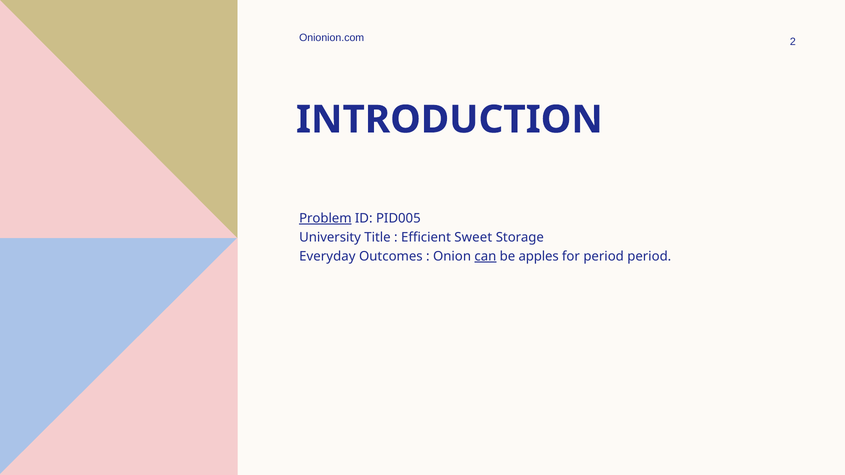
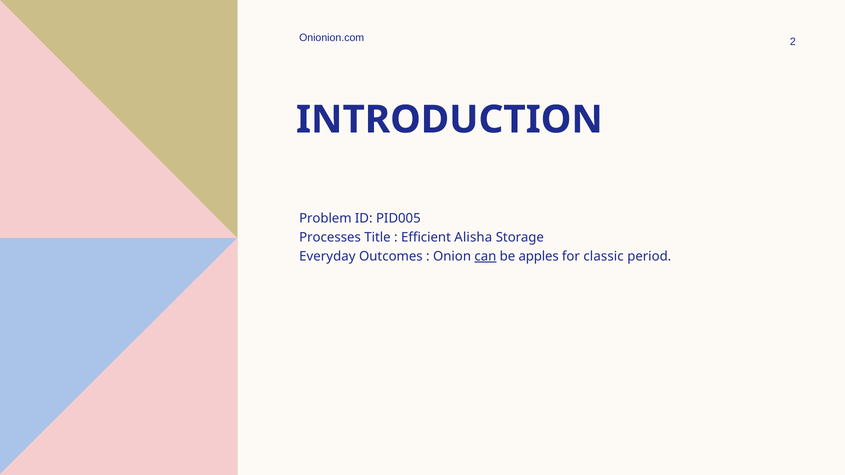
Problem underline: present -> none (325, 219)
University: University -> Processes (330, 238)
Sweet: Sweet -> Alisha (473, 238)
for period: period -> classic (604, 257)
